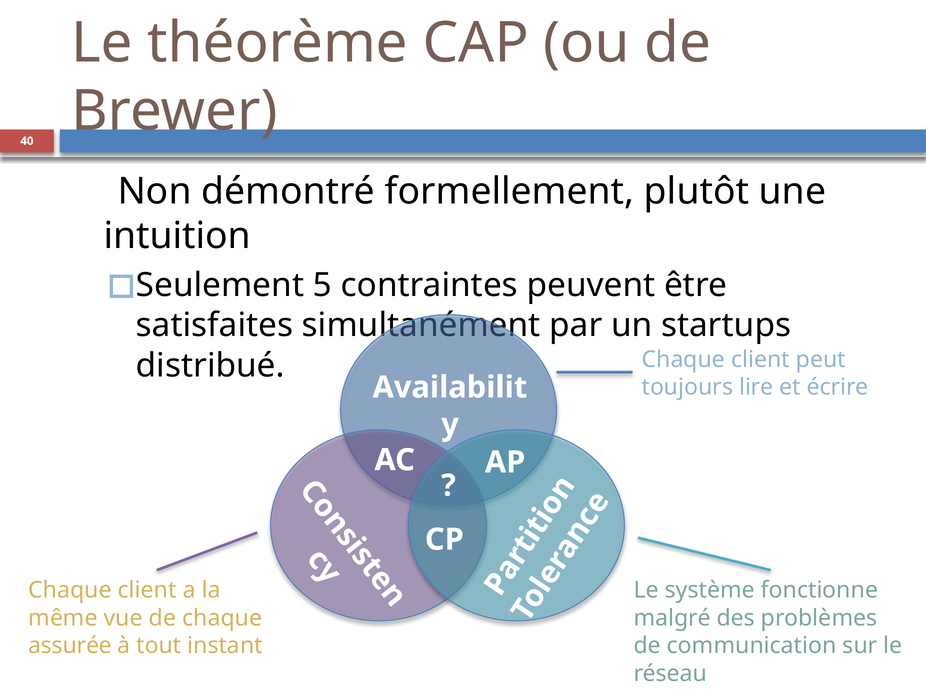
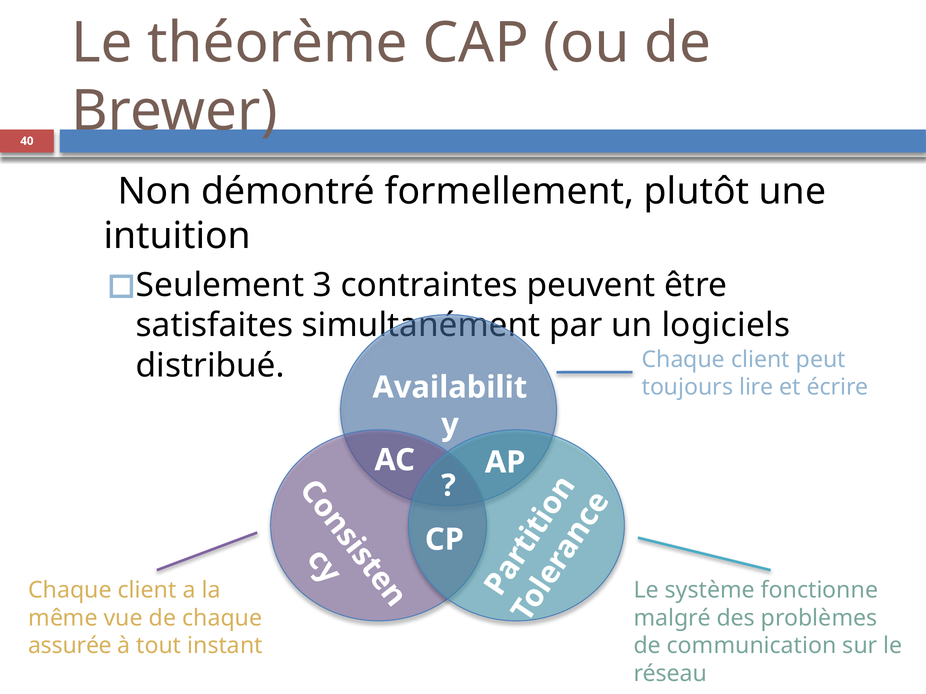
5: 5 -> 3 (322, 286)
startups: startups -> logiciels (726, 326)
